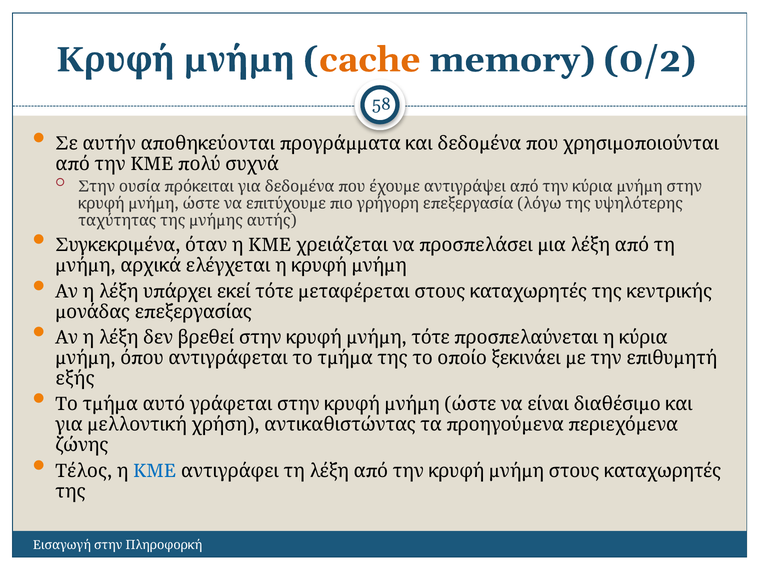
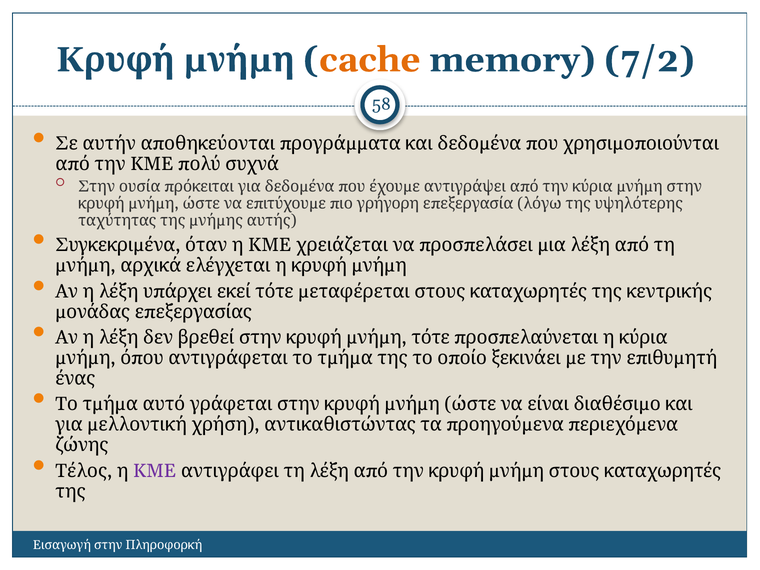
0/2: 0/2 -> 7/2 (650, 60)
εξής: εξής -> ένας (75, 378)
ΚΜΕ colour: blue -> purple (155, 471)
